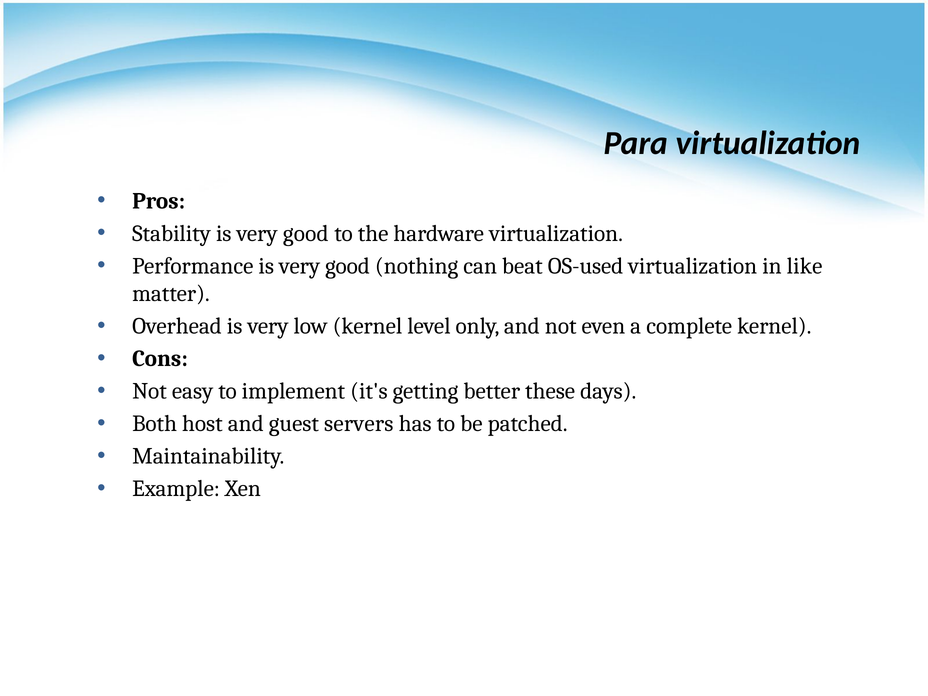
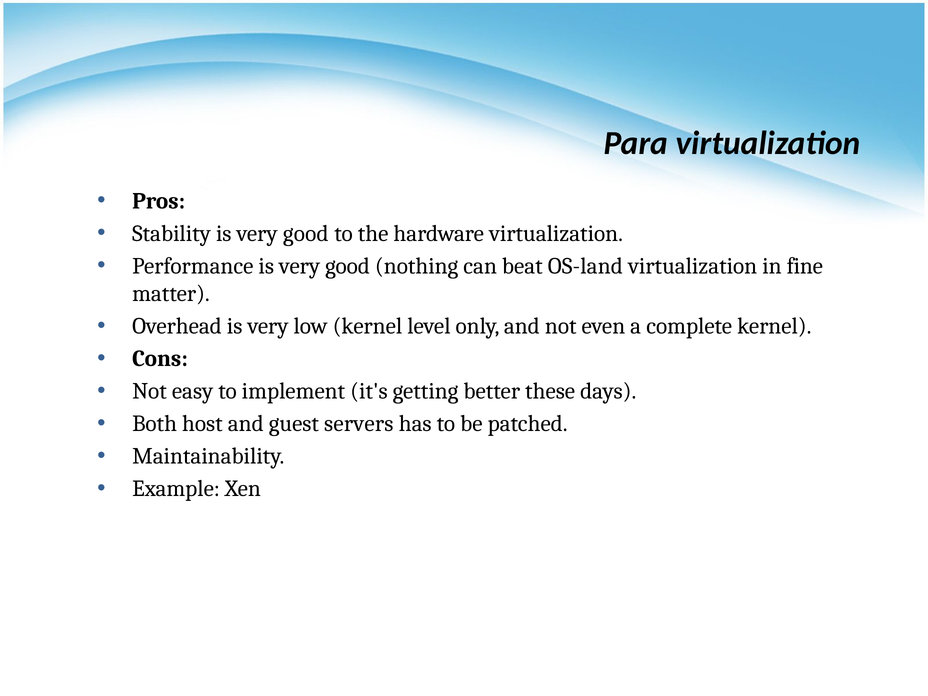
OS-used: OS-used -> OS-land (585, 266)
like: like -> fine (805, 266)
